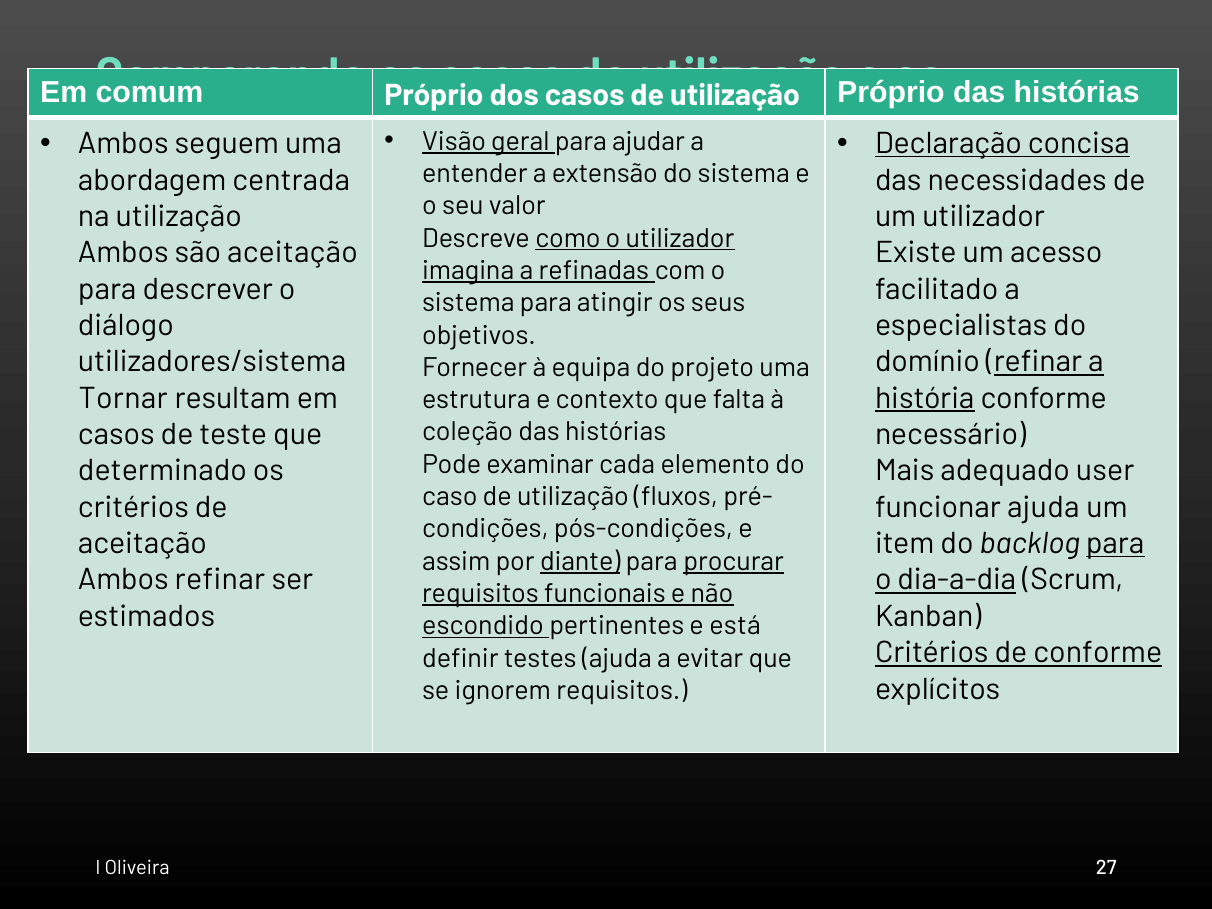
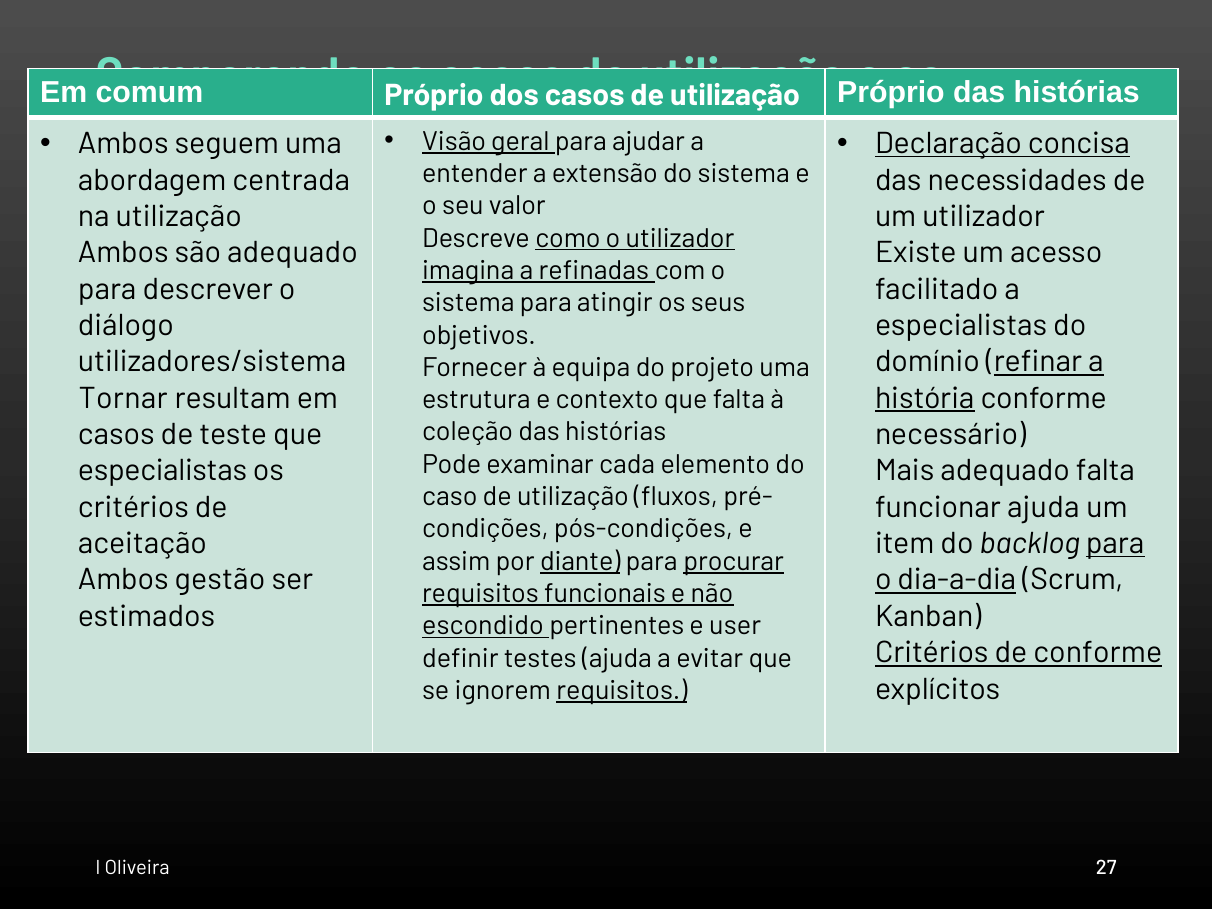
são aceitação: aceitação -> adequado (292, 253)
determinado: determinado -> especialistas (163, 471)
adequado user: user -> falta (1105, 471)
Ambos refinar: refinar -> gestão (220, 580)
está: está -> user (735, 626)
requisitos underline: none -> present (622, 691)
